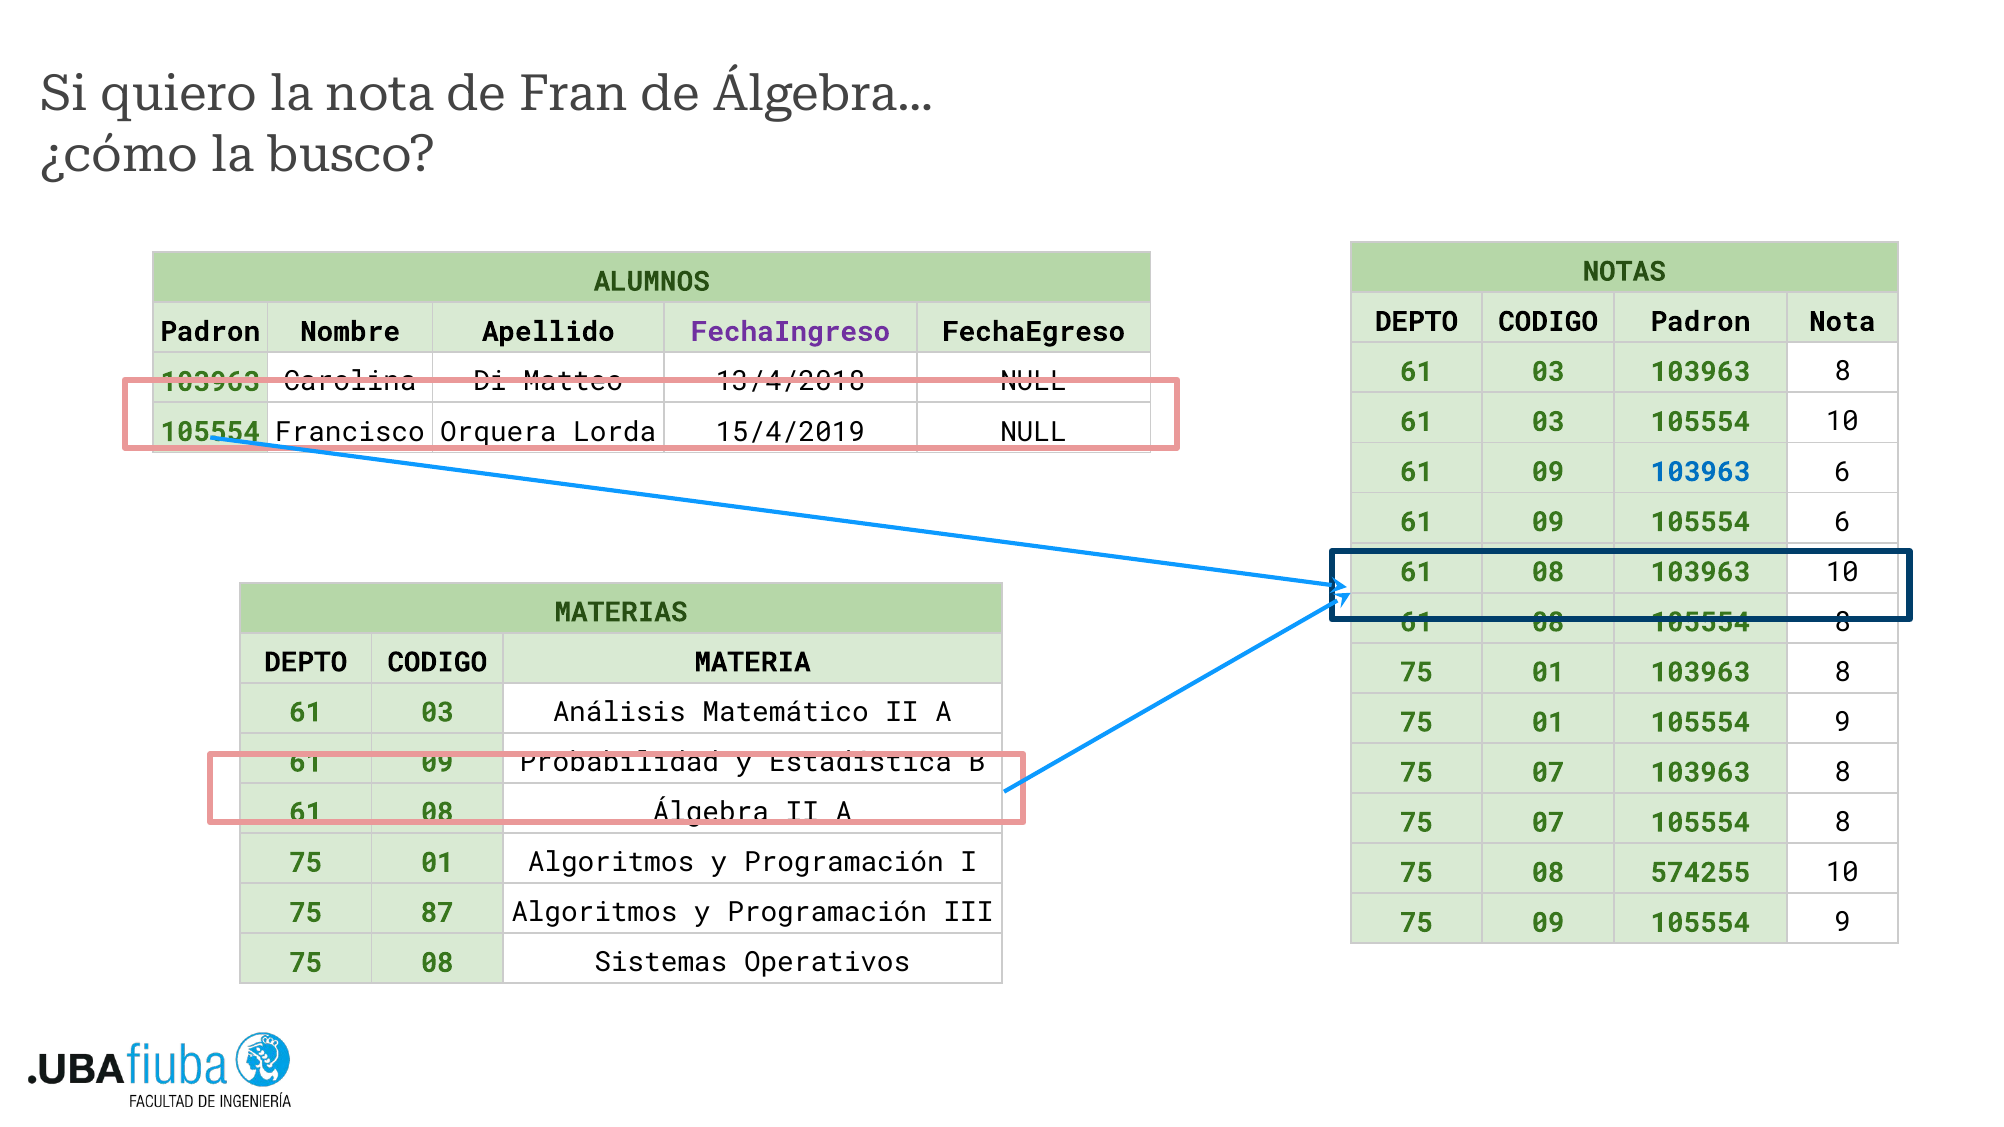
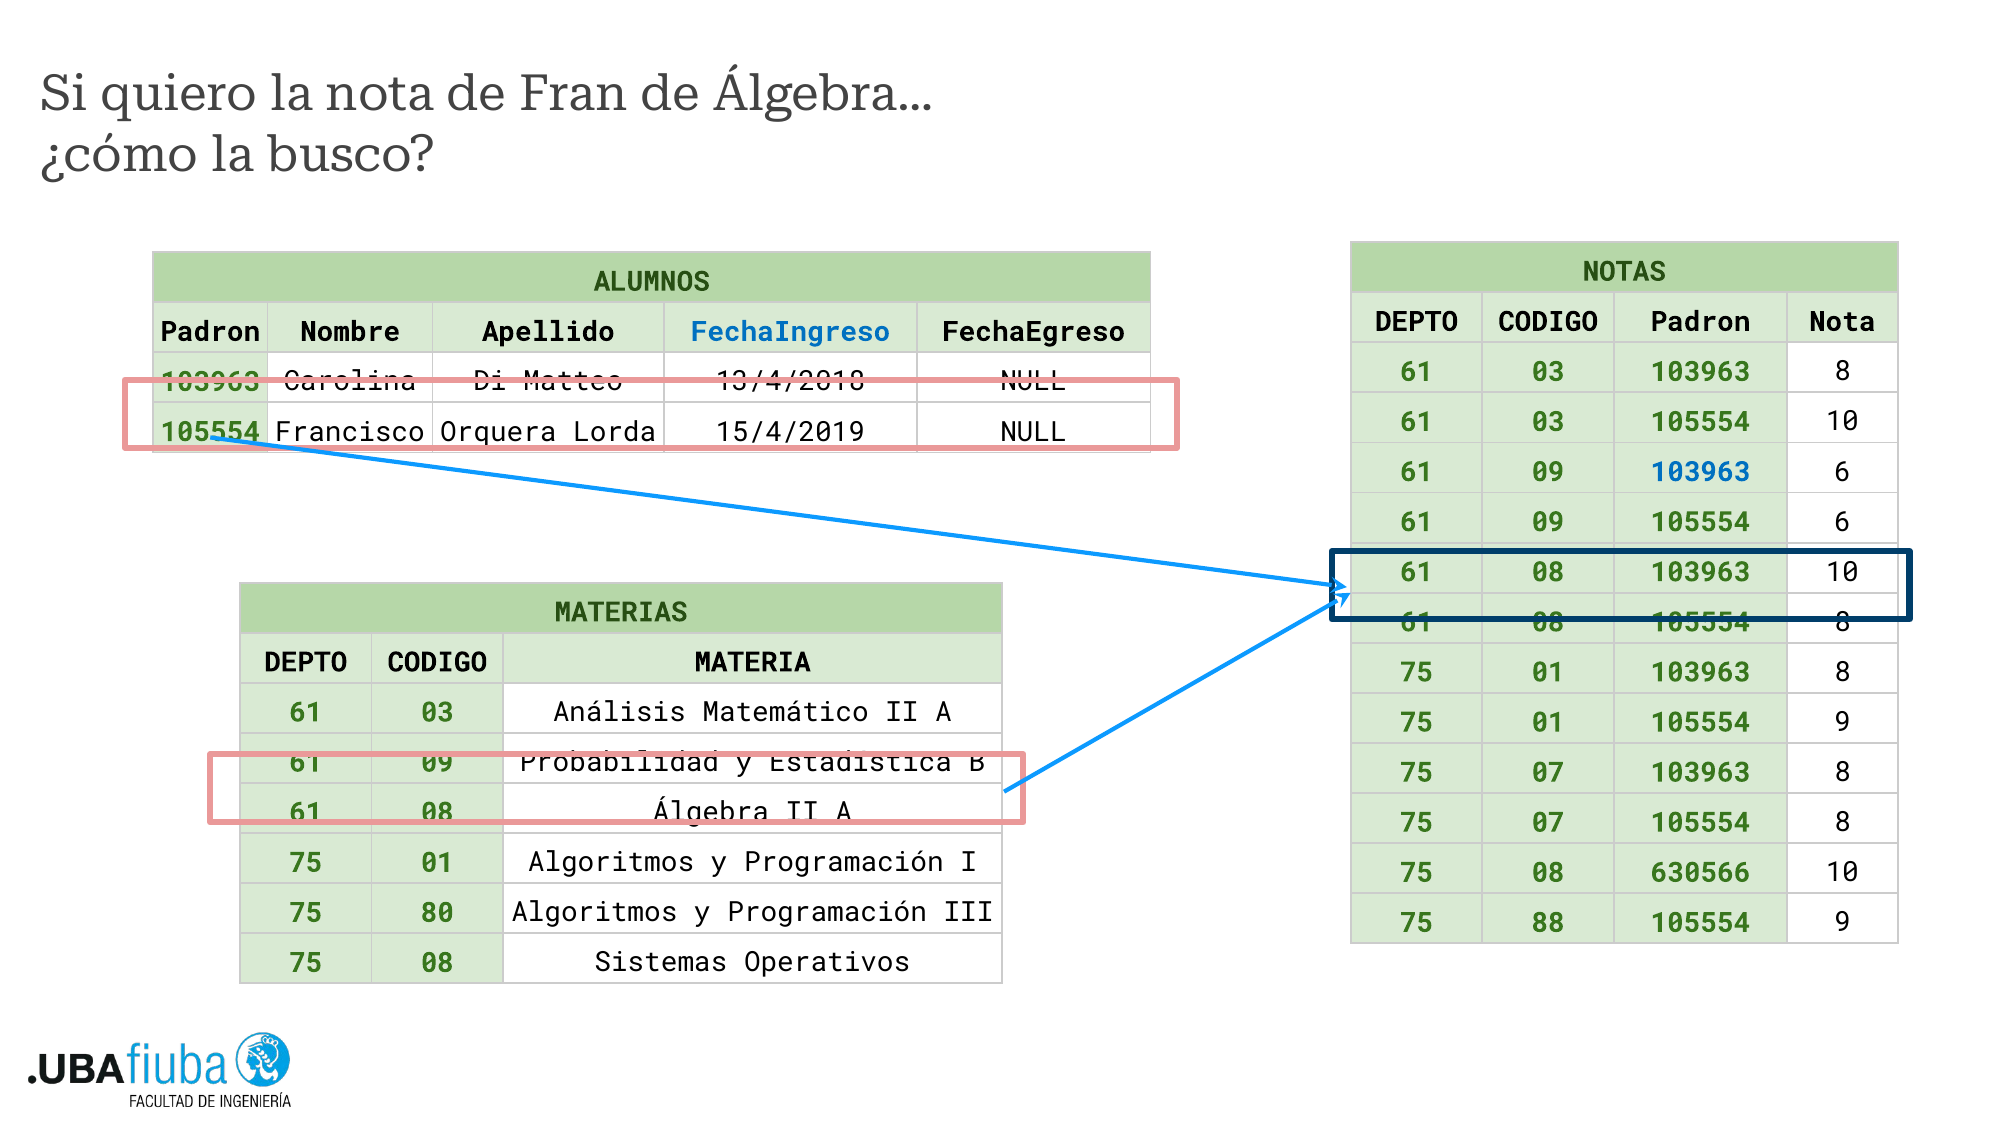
FechaIngreso colour: purple -> blue (790, 332)
574255: 574255 -> 630566 (1701, 873)
87: 87 -> 80 (437, 913)
75 09: 09 -> 88 (1548, 923)
